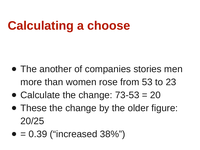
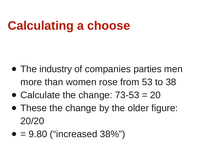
another: another -> industry (56, 69)
stories: stories -> parties (148, 69)
23: 23 -> 38 (171, 82)
20/25: 20/25 -> 20/20 (32, 121)
0.39: 0.39 -> 9.80 (38, 134)
